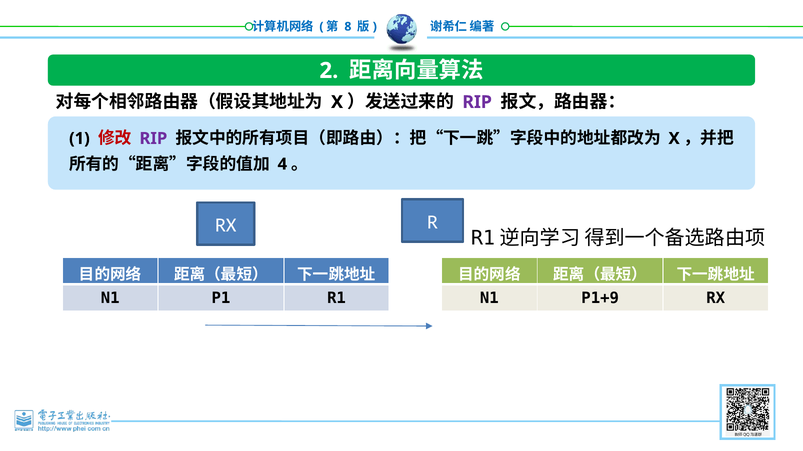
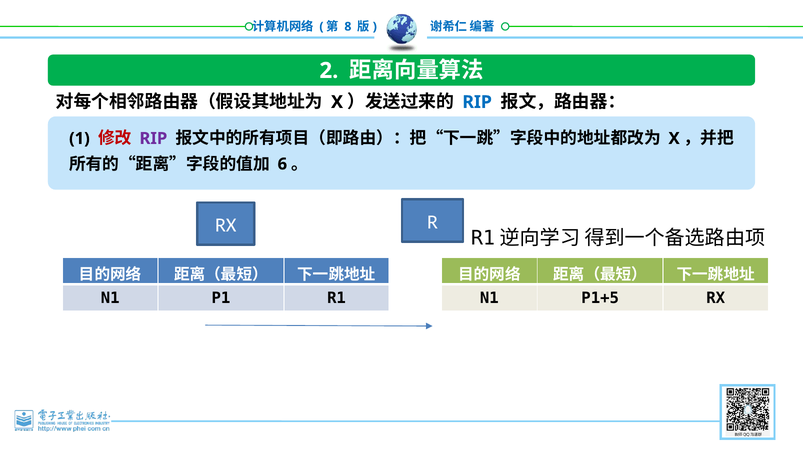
RIP colour: purple -> blue (477, 102)
4: 4 -> 6 (282, 164)
P1+9: P1+9 -> P1+5 (600, 298)
